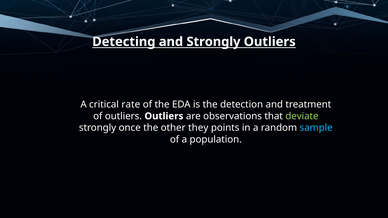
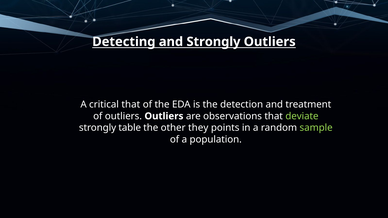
critical rate: rate -> that (131, 105)
once: once -> table (130, 128)
sample colour: light blue -> light green (316, 128)
